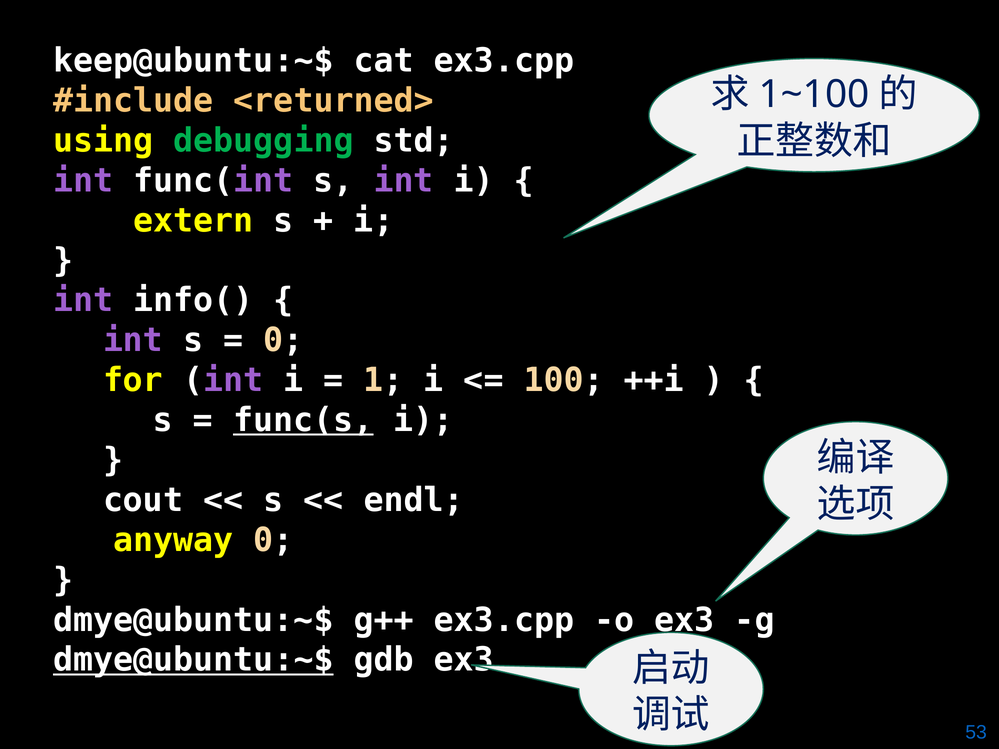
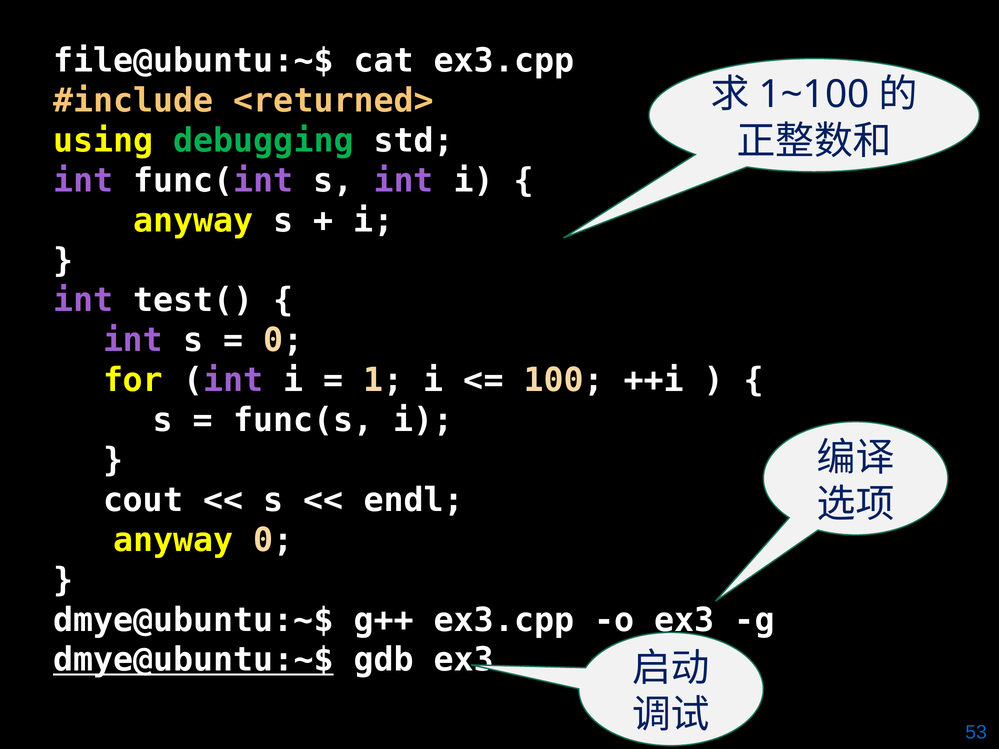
keep@ubuntu:~$: keep@ubuntu:~$ -> file@ubuntu:~$ (193, 61)
extern: extern -> anyway (193, 221)
info(: info( -> test( (193, 301)
func(s underline: present -> none (303, 420)
